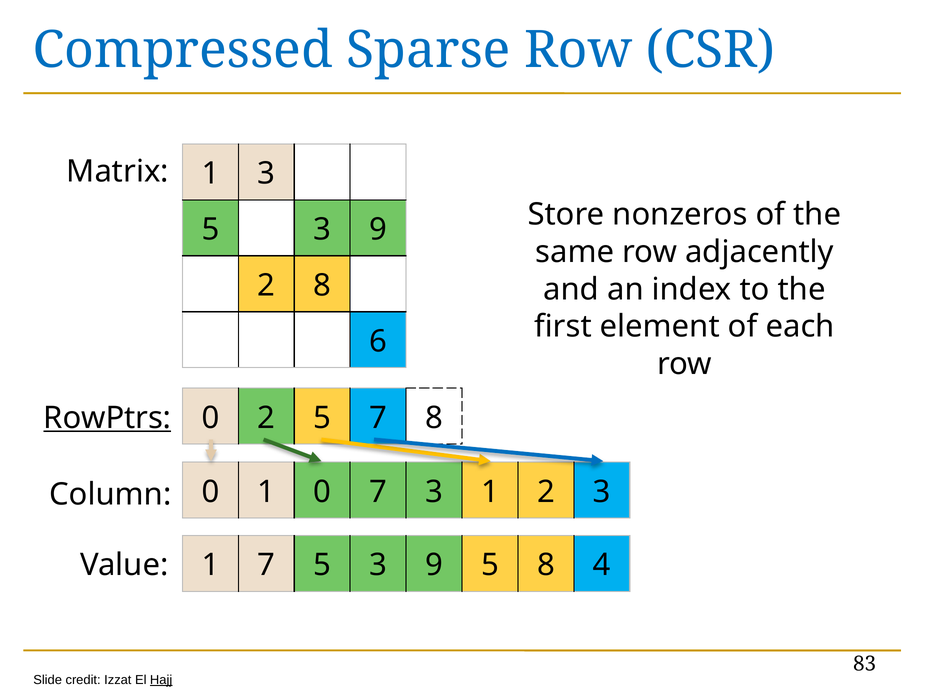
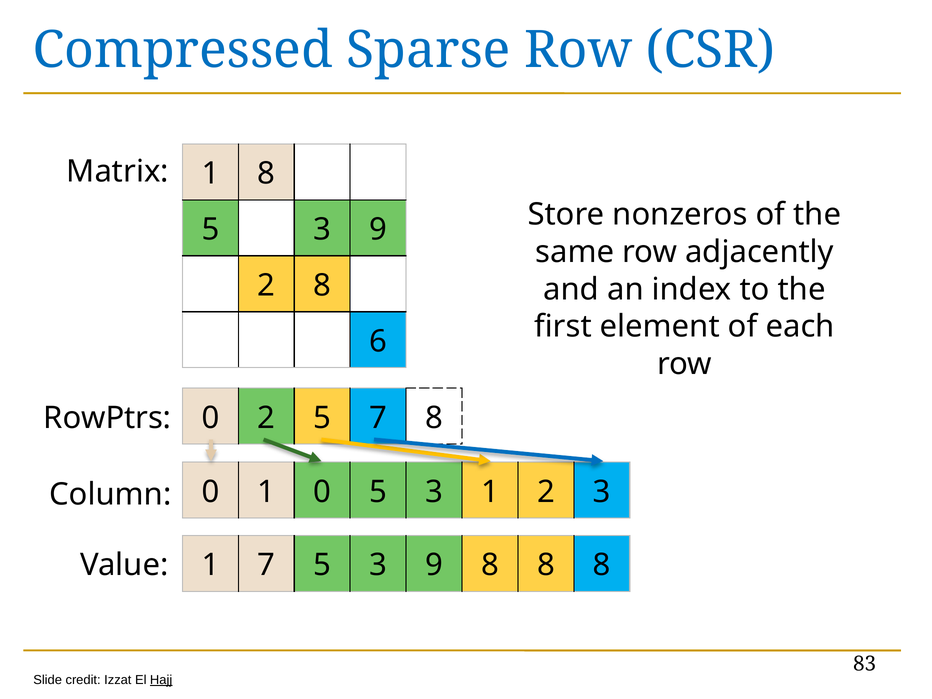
1 3: 3 -> 8 (266, 174)
RowPtrs underline: present -> none (107, 418)
0 7: 7 -> 5 (378, 492)
9 5: 5 -> 8 (490, 565)
4: 4 -> 8 (602, 565)
